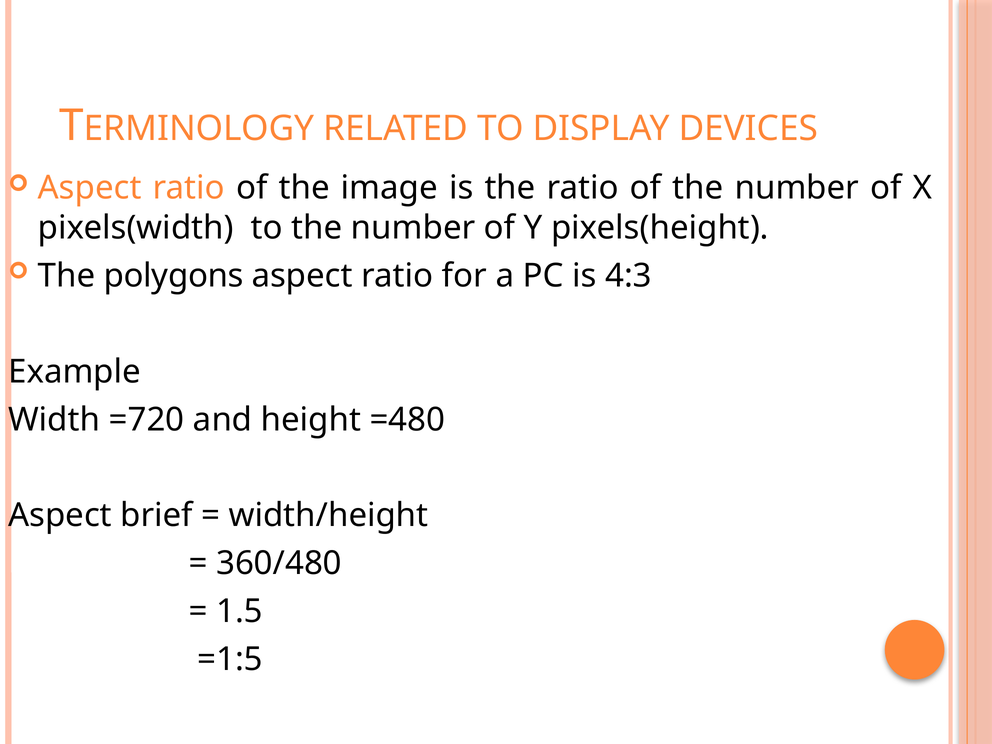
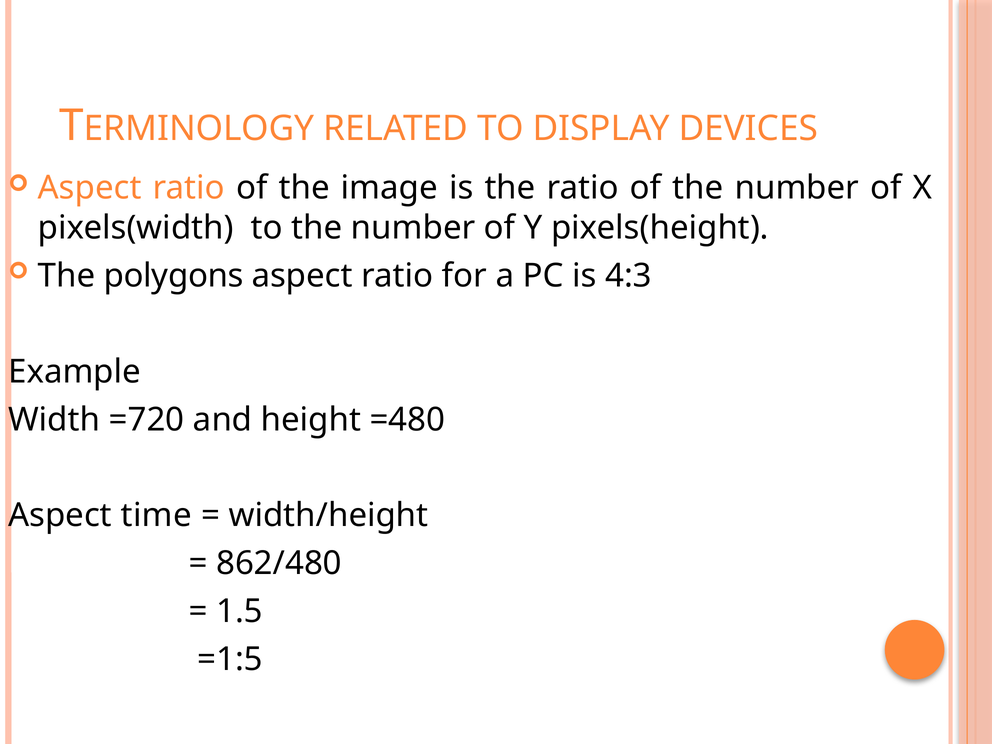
brief: brief -> time (156, 516)
360/480: 360/480 -> 862/480 (279, 563)
